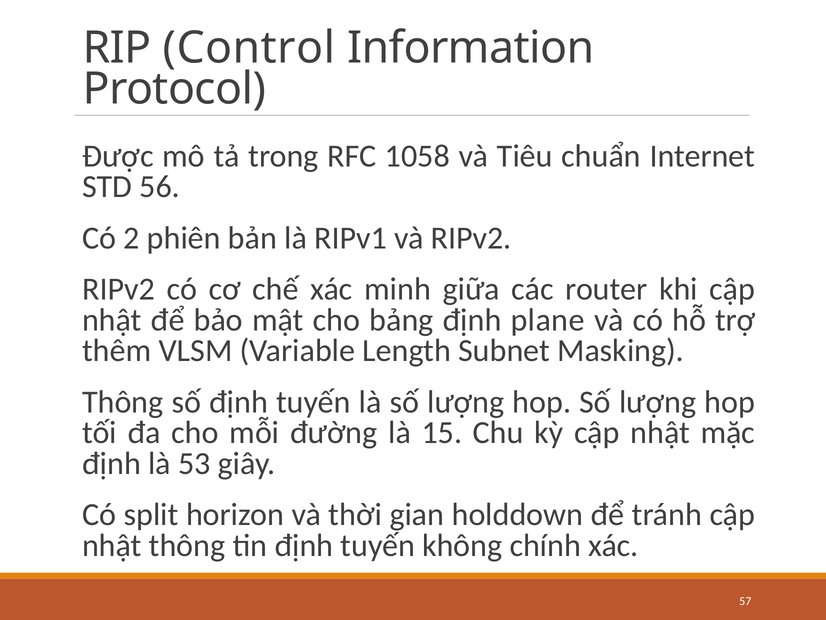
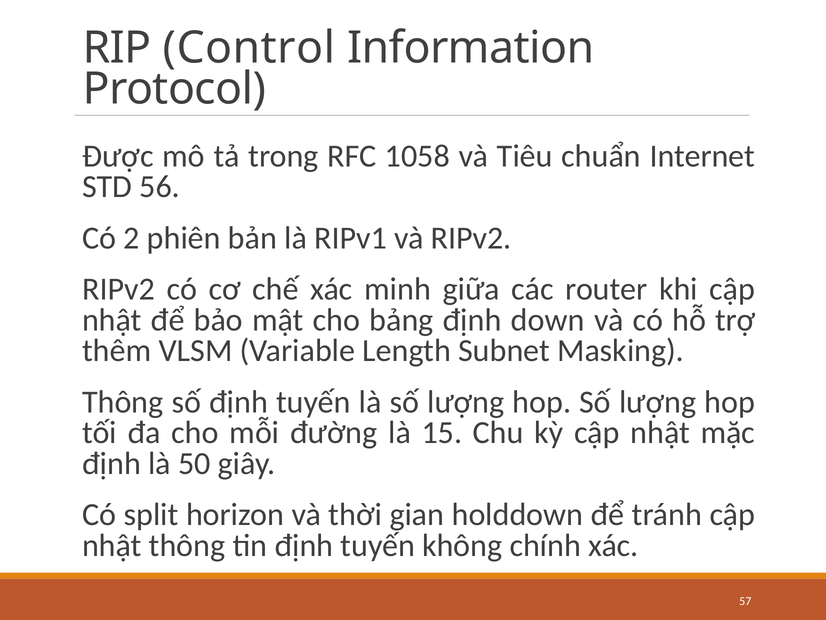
plane: plane -> down (548, 320)
53: 53 -> 50 (194, 463)
